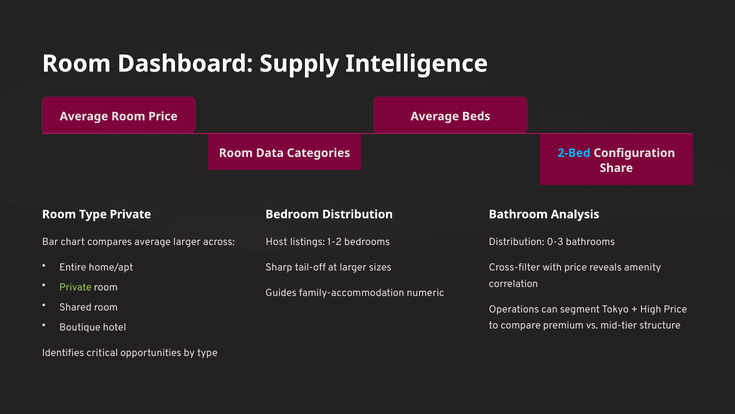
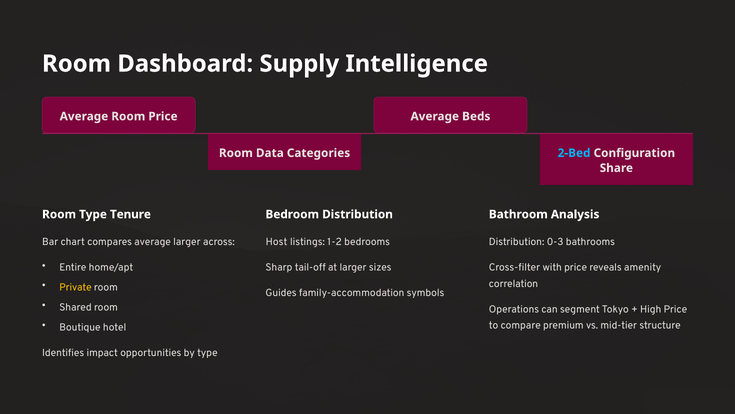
Type Private: Private -> Tenure (130, 214)
Private colour: light green -> yellow (75, 287)
numeric: numeric -> symbols (426, 293)
critical: critical -> impact (102, 352)
